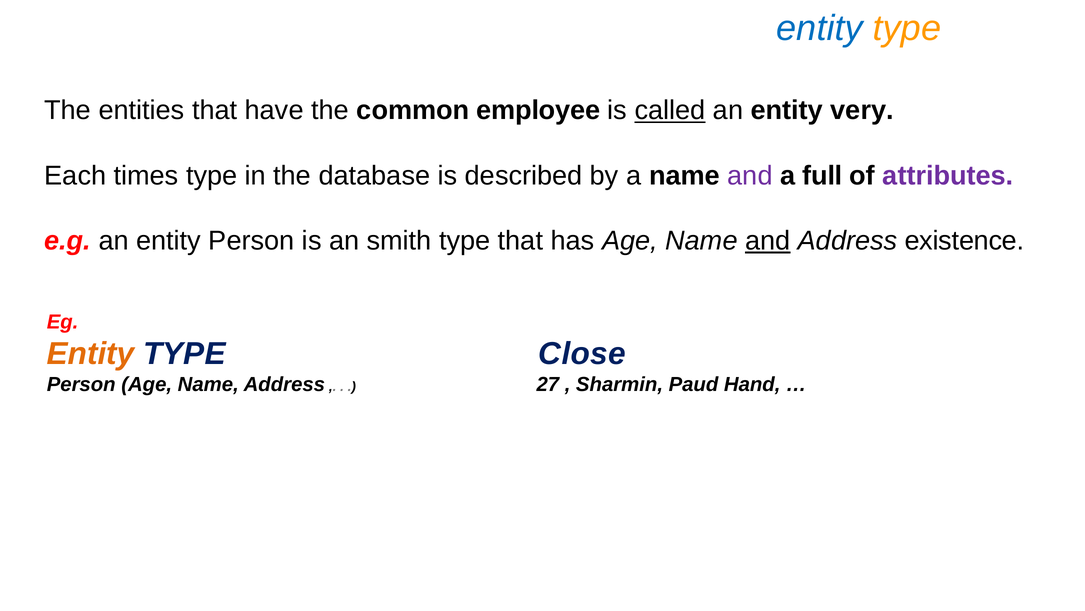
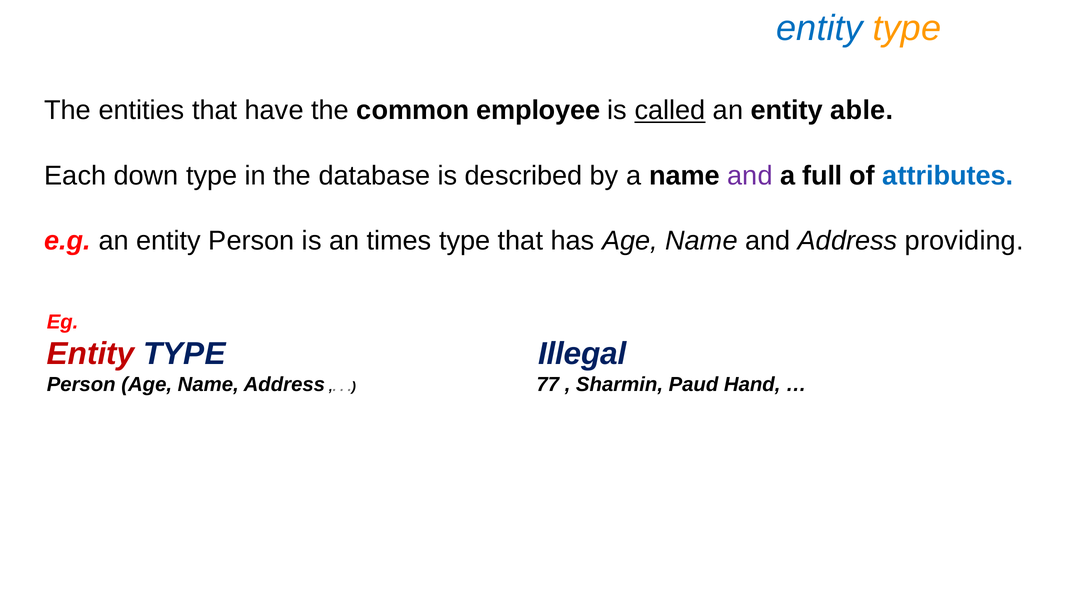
very: very -> able (862, 110)
times: times -> down (146, 175)
attributes colour: purple -> blue (948, 175)
smith: smith -> times (399, 241)
and underline: present -> none (768, 241)
existence: existence -> providing (964, 241)
Entity colour: orange -> red (91, 353)
Close: Close -> Illegal (582, 353)
27: 27 -> 77 (548, 384)
